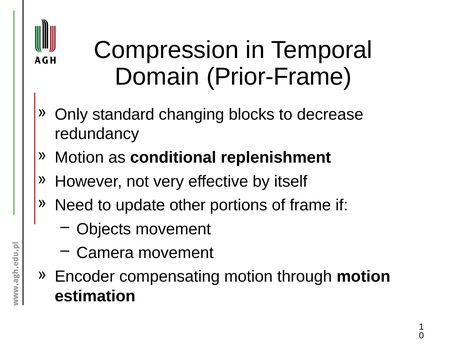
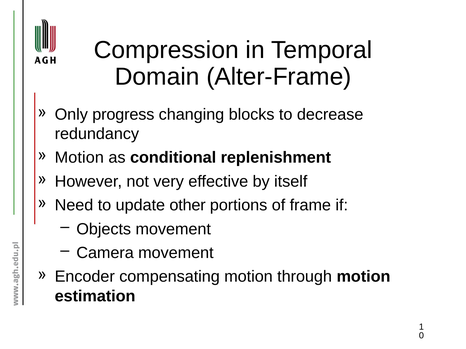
Prior-Frame: Prior-Frame -> Alter-Frame (279, 77)
standard: standard -> progress (123, 115)
